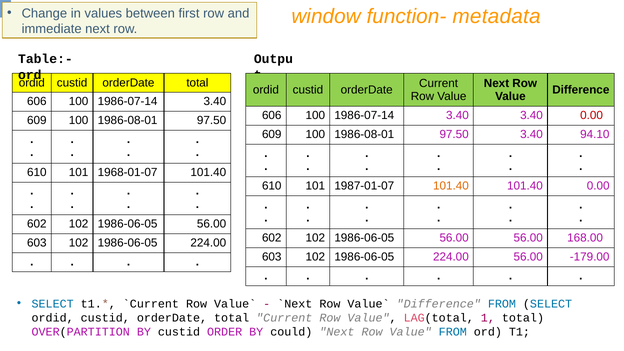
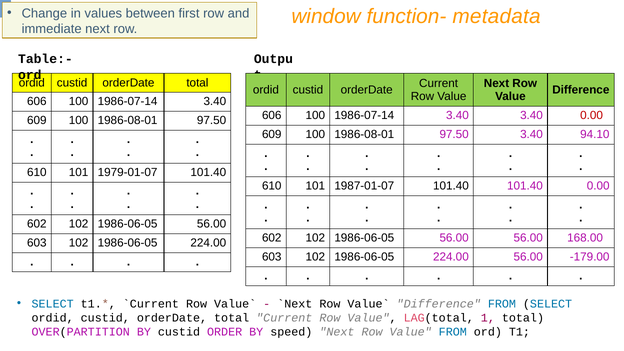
1968-01-07: 1968-01-07 -> 1979-01-07 (128, 172)
101.40 colour: orange -> black (451, 186)
could: could -> speed (291, 332)
